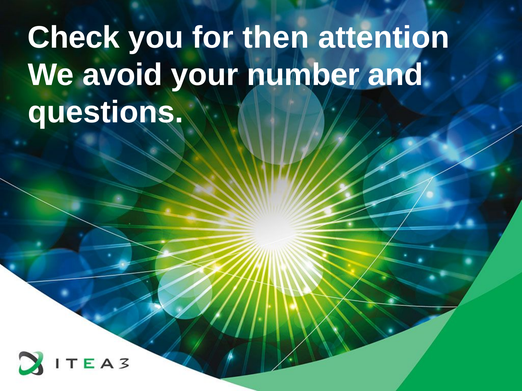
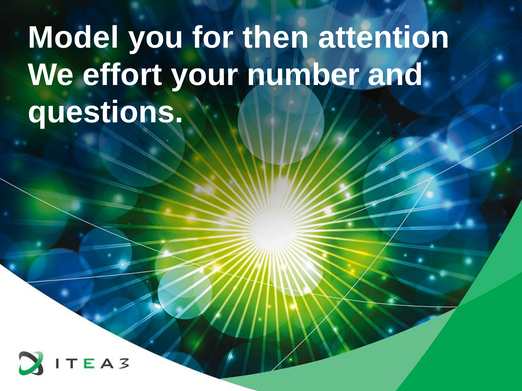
Check: Check -> Model (73, 38)
avoid: avoid -> effort (122, 75)
